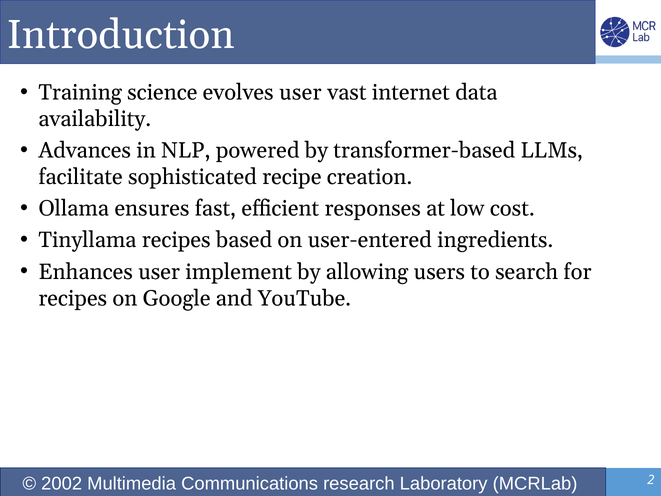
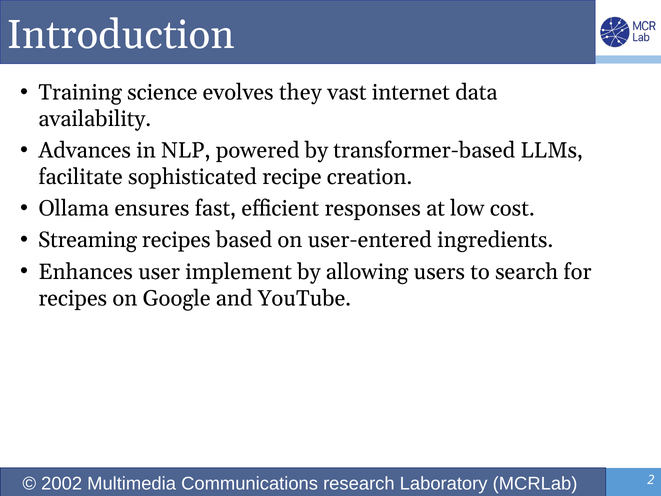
evolves user: user -> they (300, 92)
Tinyllama: Tinyllama -> Streaming (88, 240)
